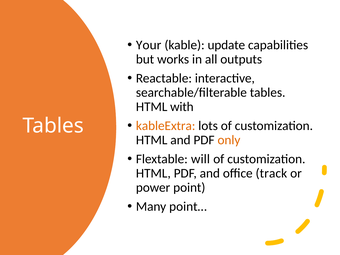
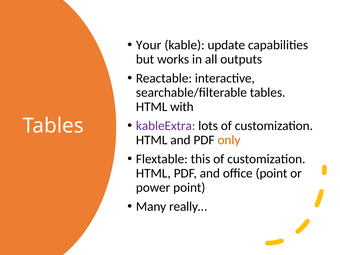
kableExtra colour: orange -> purple (166, 126)
will: will -> this (201, 159)
office track: track -> point (272, 173)
point…: point… -> really… (188, 206)
